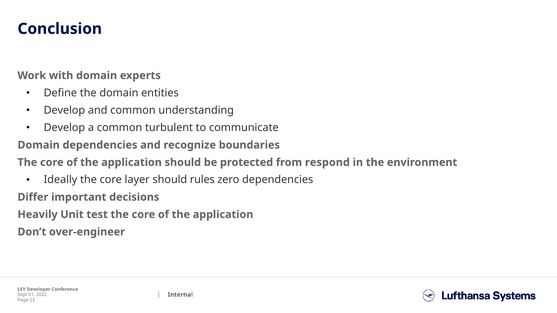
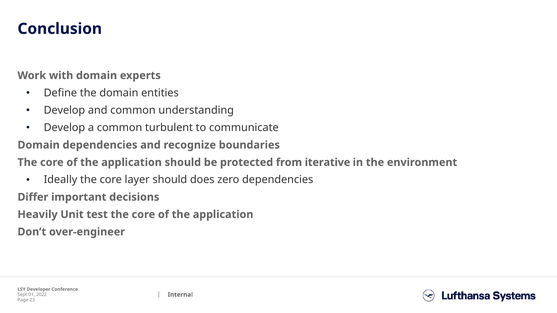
respond: respond -> iterative (327, 163)
rules: rules -> does (202, 180)
